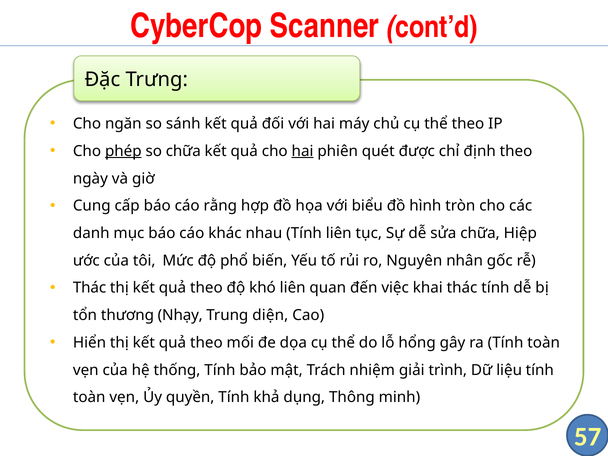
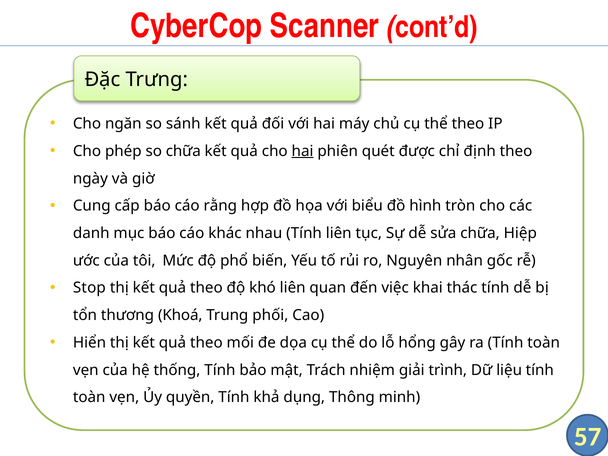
phép underline: present -> none (123, 151)
Thác: Thác -> Stop (89, 288)
Nhạy: Nhạy -> Khoá (180, 315)
diện: diện -> phối (270, 315)
